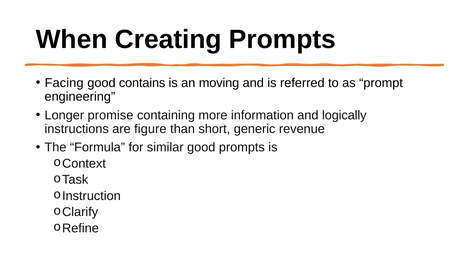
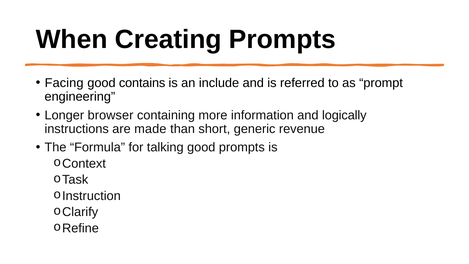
moving: moving -> include (219, 83)
promise: promise -> browser (110, 115)
figure: figure -> made (150, 129)
similar: similar -> talking (165, 147)
